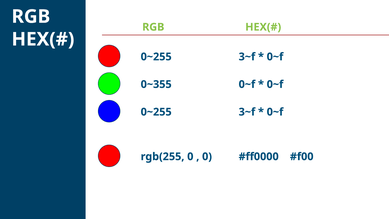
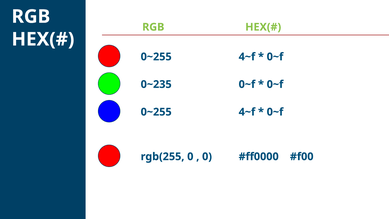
3~f: 3~f -> 4~f (247, 57)
0~355: 0~355 -> 0~235 (156, 84)
3~f: 3~f -> 4~f (247, 112)
